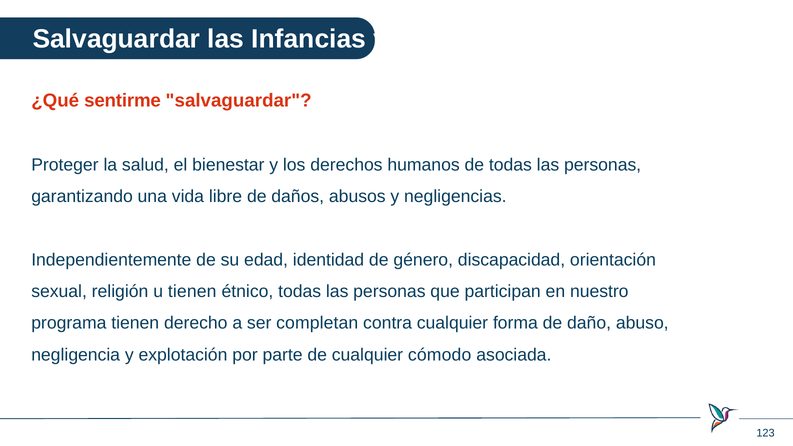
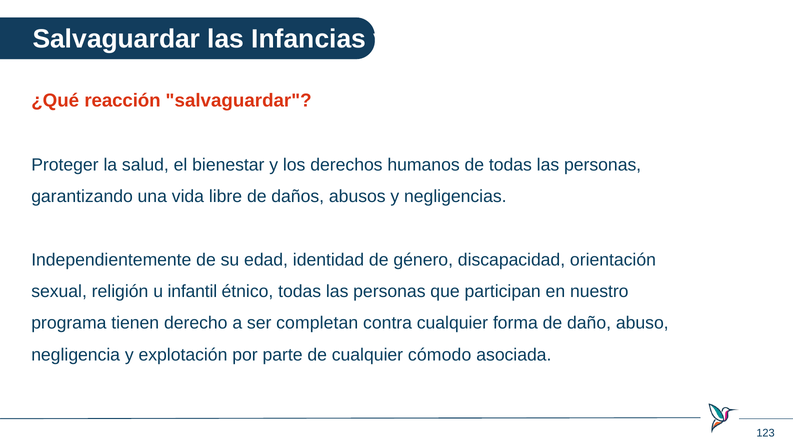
sentirme: sentirme -> reacción (122, 101)
u tienen: tienen -> infantil (192, 292)
